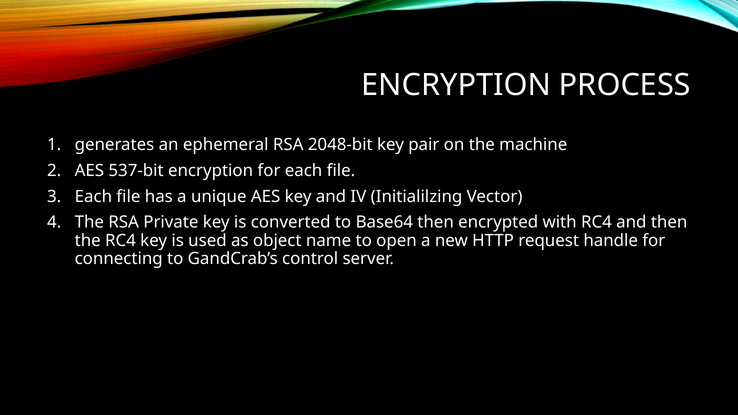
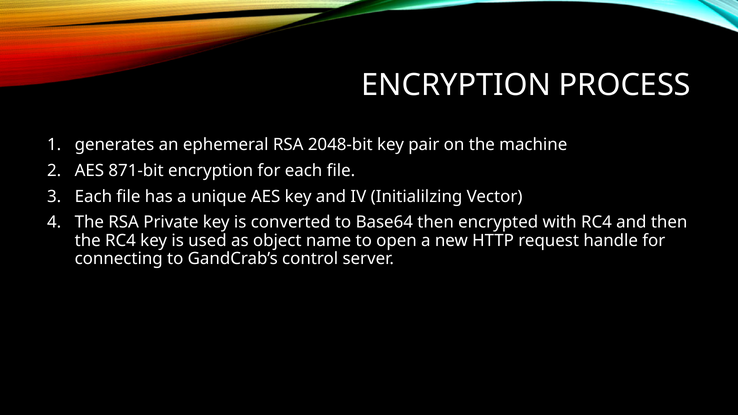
537-bit: 537-bit -> 871-bit (136, 171)
